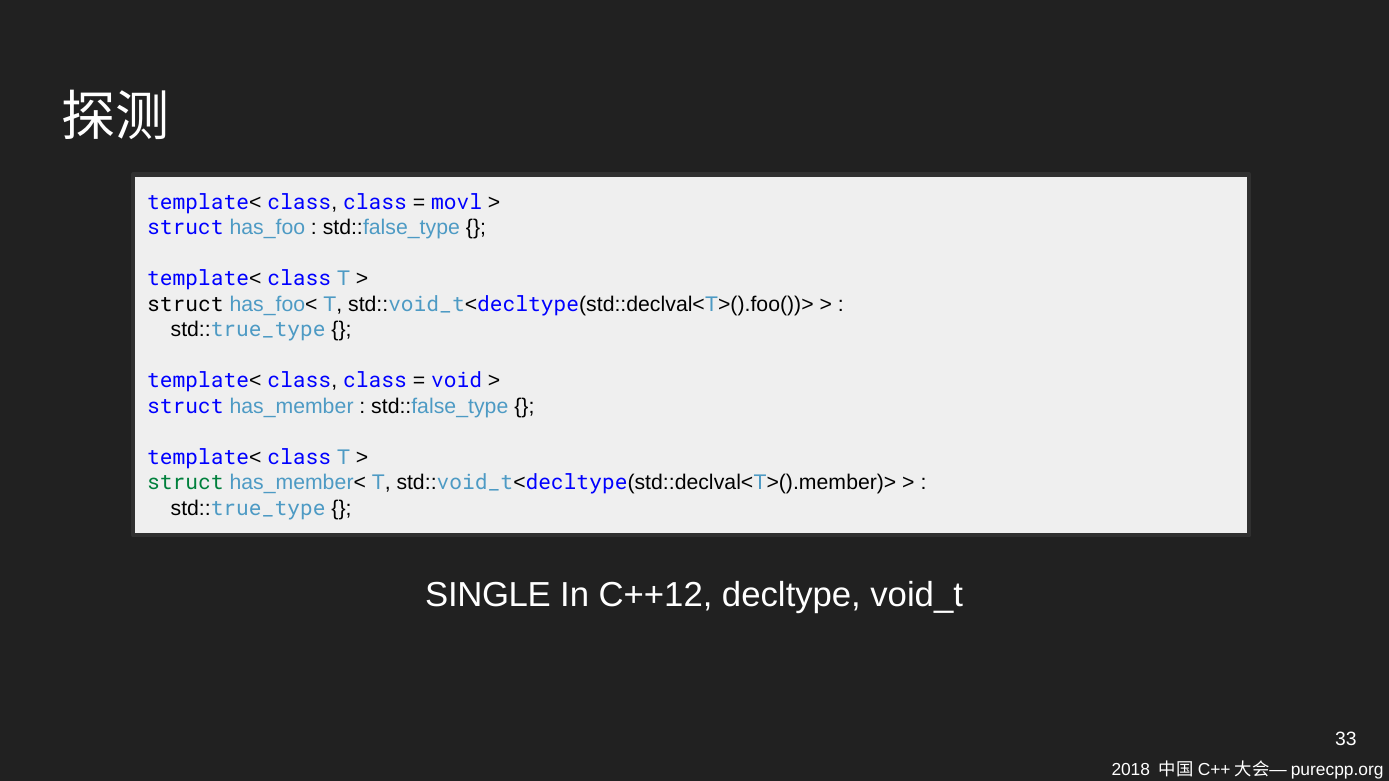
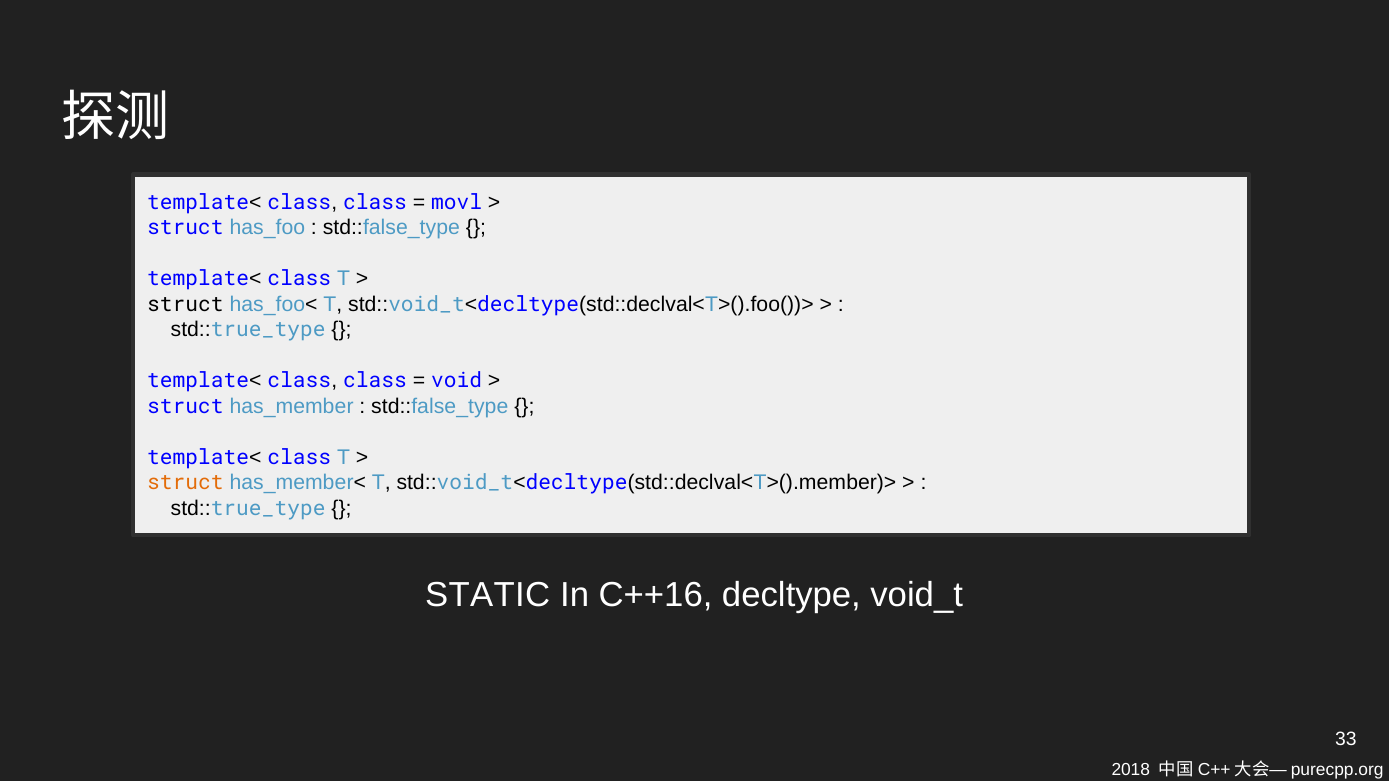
struct colour: green -> orange (185, 483)
SINGLE: SINGLE -> STATIC (488, 596)
C++12: C++12 -> C++16 (656, 596)
